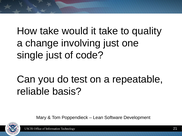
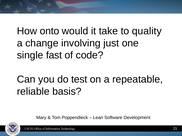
How take: take -> onto (50, 31)
single just: just -> fast (54, 55)
